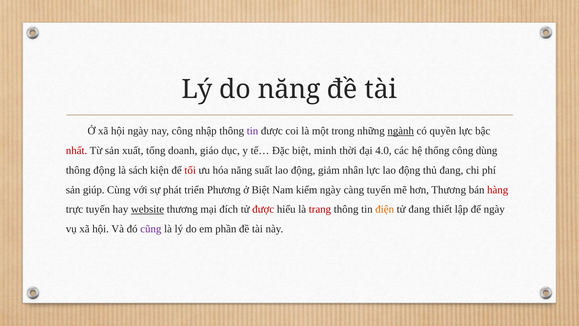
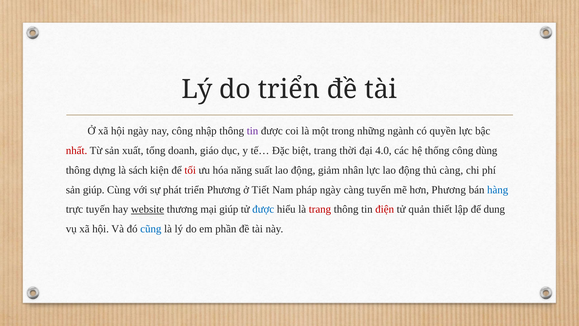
do năng: năng -> triển (289, 89)
ngành underline: present -> none (401, 131)
biệt minh: minh -> trang (325, 150)
thông động: động -> dựng (104, 170)
thủ đang: đang -> càng (451, 170)
ở Biệt: Biệt -> Tiết (261, 190)
kiểm: kiểm -> pháp (307, 190)
hơn Thương: Thương -> Phương (449, 190)
hàng colour: red -> blue (498, 190)
mại đích: đích -> giúp (229, 209)
được colour: red -> blue (263, 209)
điện colour: orange -> red (385, 209)
tử đang: đang -> quản (419, 209)
để ngày: ngày -> dung (494, 209)
cũng colour: purple -> blue (151, 229)
